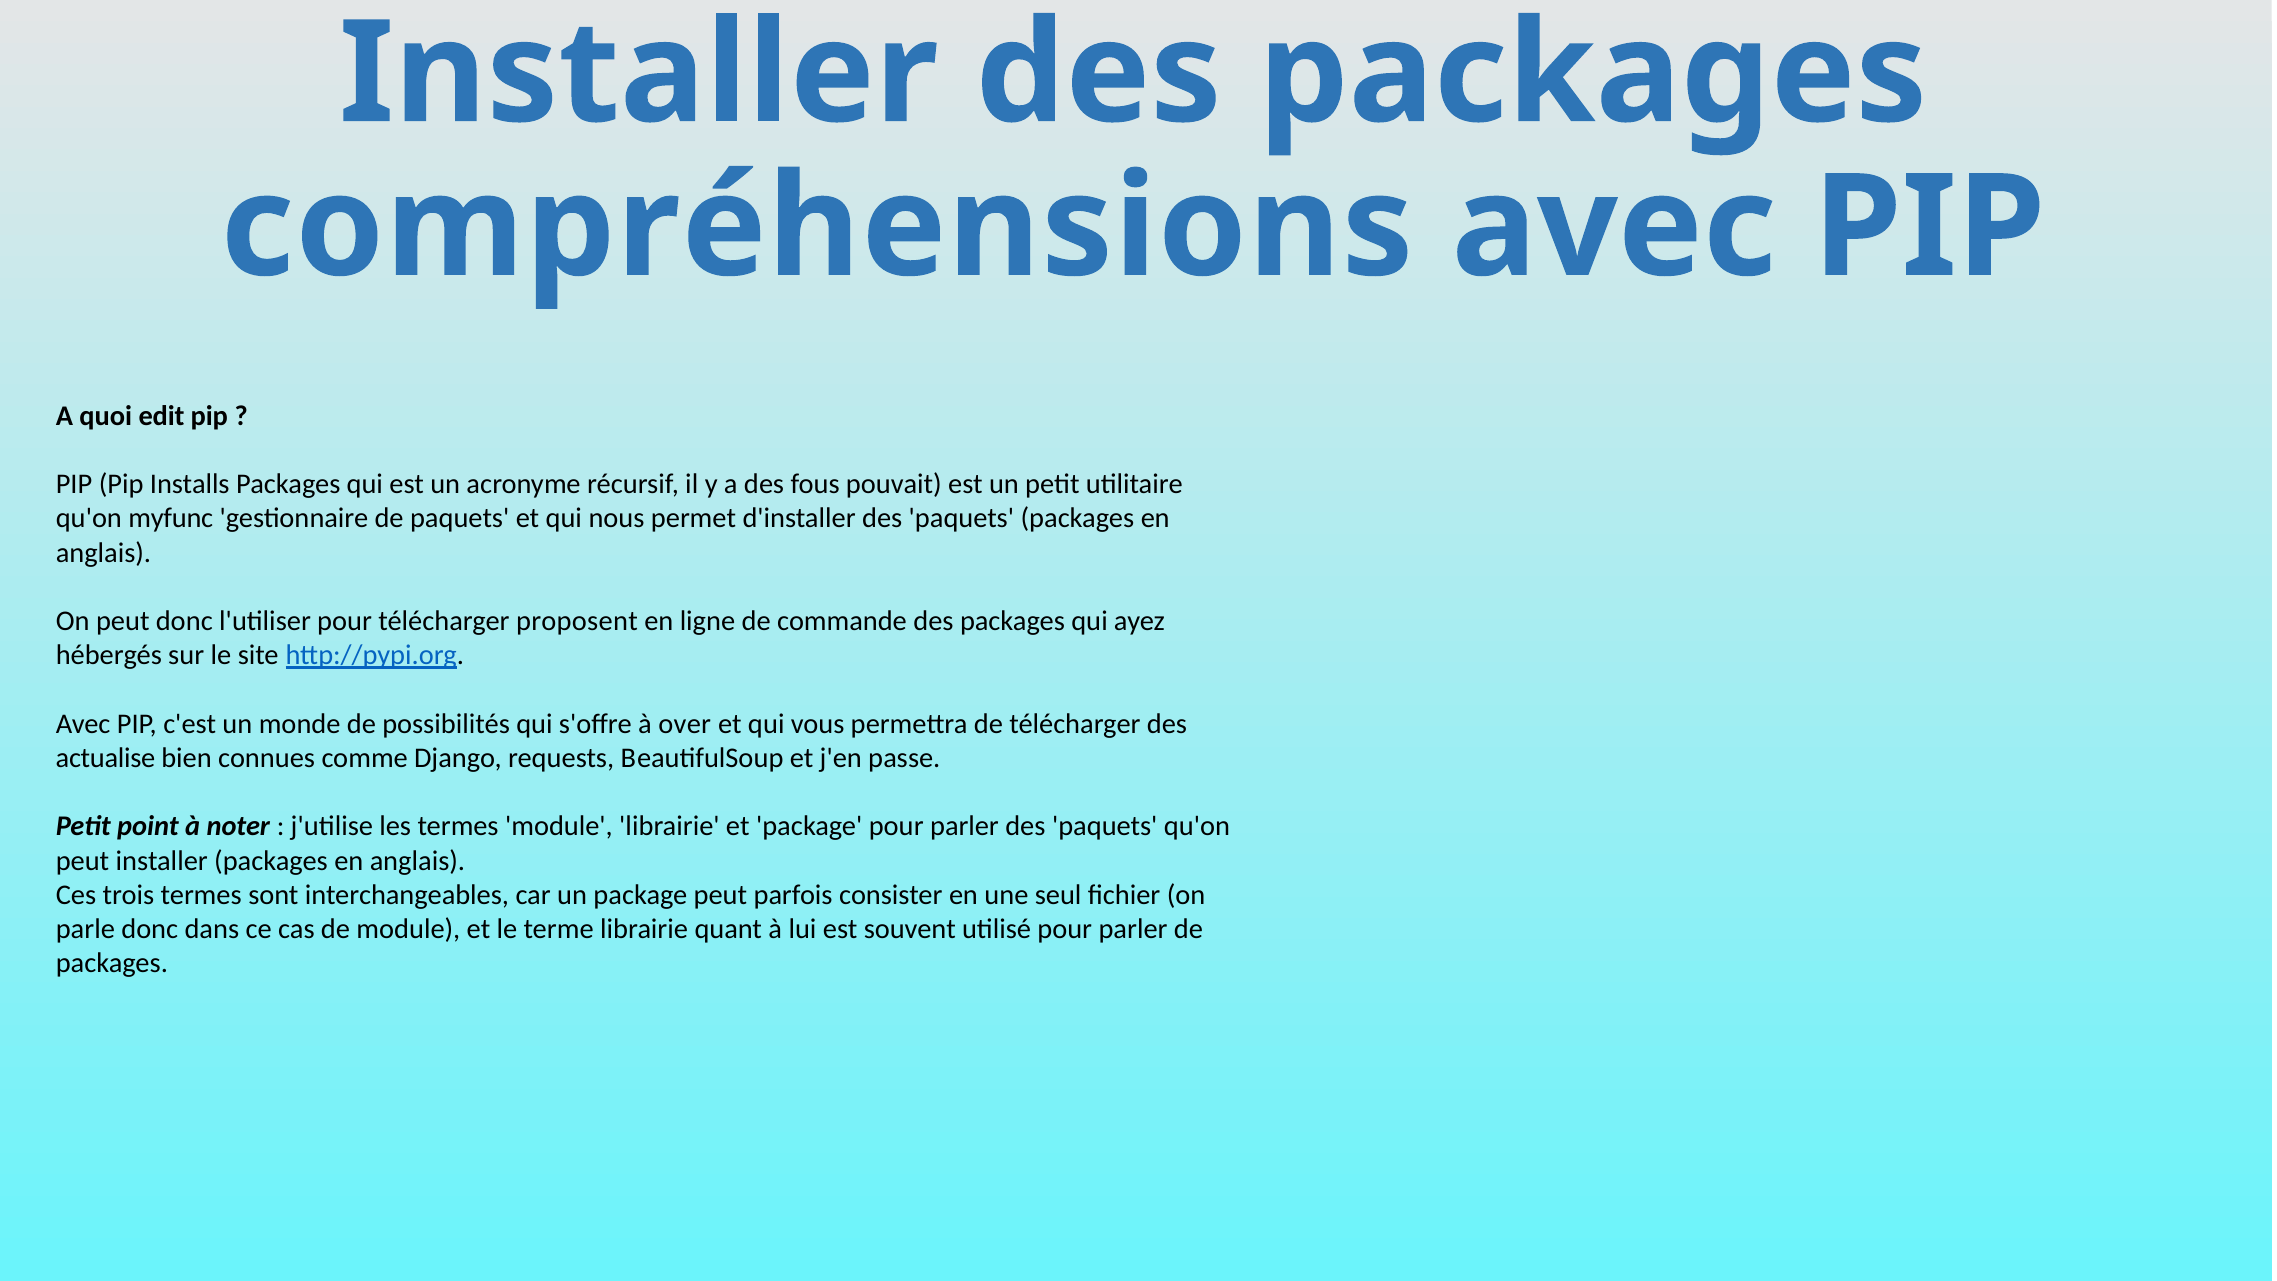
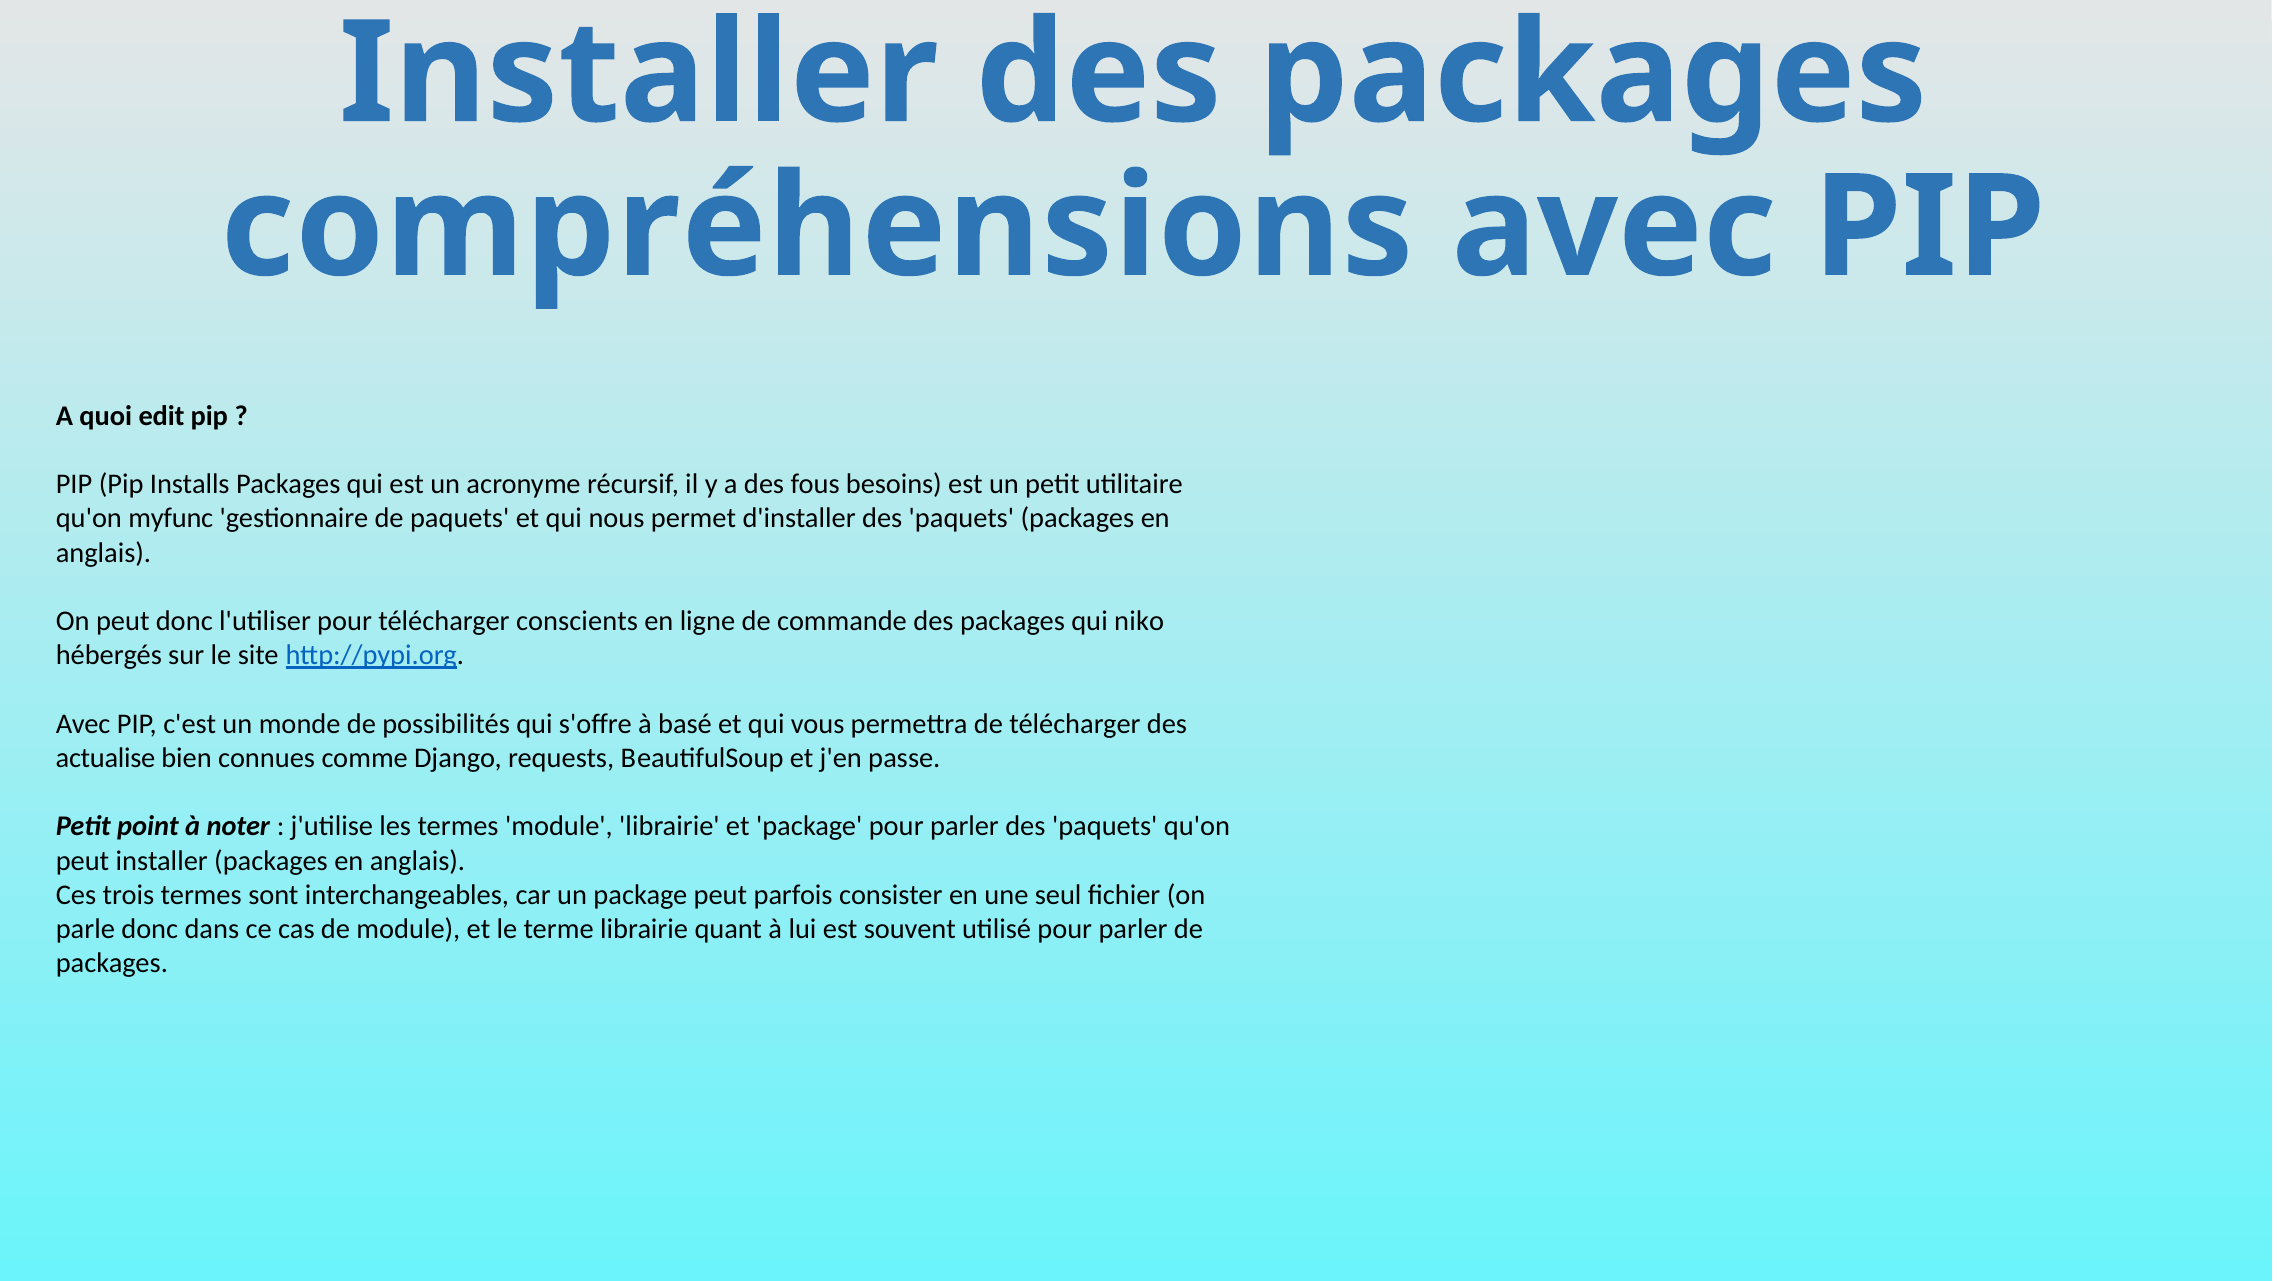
pouvait: pouvait -> besoins (894, 484)
proposent: proposent -> conscients (577, 621)
ayez: ayez -> niko (1139, 621)
over: over -> basé (685, 724)
